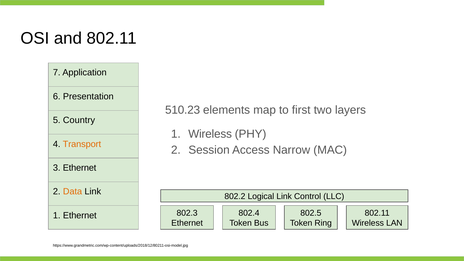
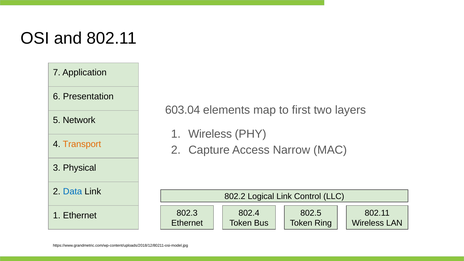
510.23: 510.23 -> 603.04 (183, 110)
Country: Country -> Network (79, 120)
Session: Session -> Capture (209, 150)
3 Ethernet: Ethernet -> Physical (80, 168)
Data colour: orange -> blue (73, 192)
